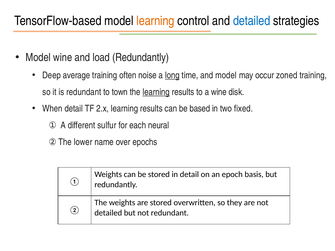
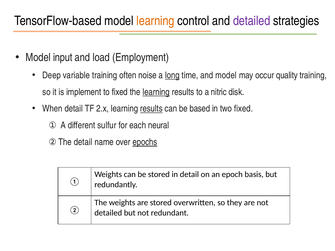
detailed colour: blue -> purple (252, 21)
Model wine: wine -> input (63, 58)
load Redundantly: Redundantly -> Employment (141, 58)
average: average -> variable (76, 75)
zoned: zoned -> quality (287, 75)
is redundant: redundant -> implement (84, 92)
to town: town -> fixed (120, 92)
a wine: wine -> nitric (219, 92)
results underline: none -> present (151, 109)
lower: lower -> detail (83, 142)
epochs underline: none -> present (145, 142)
